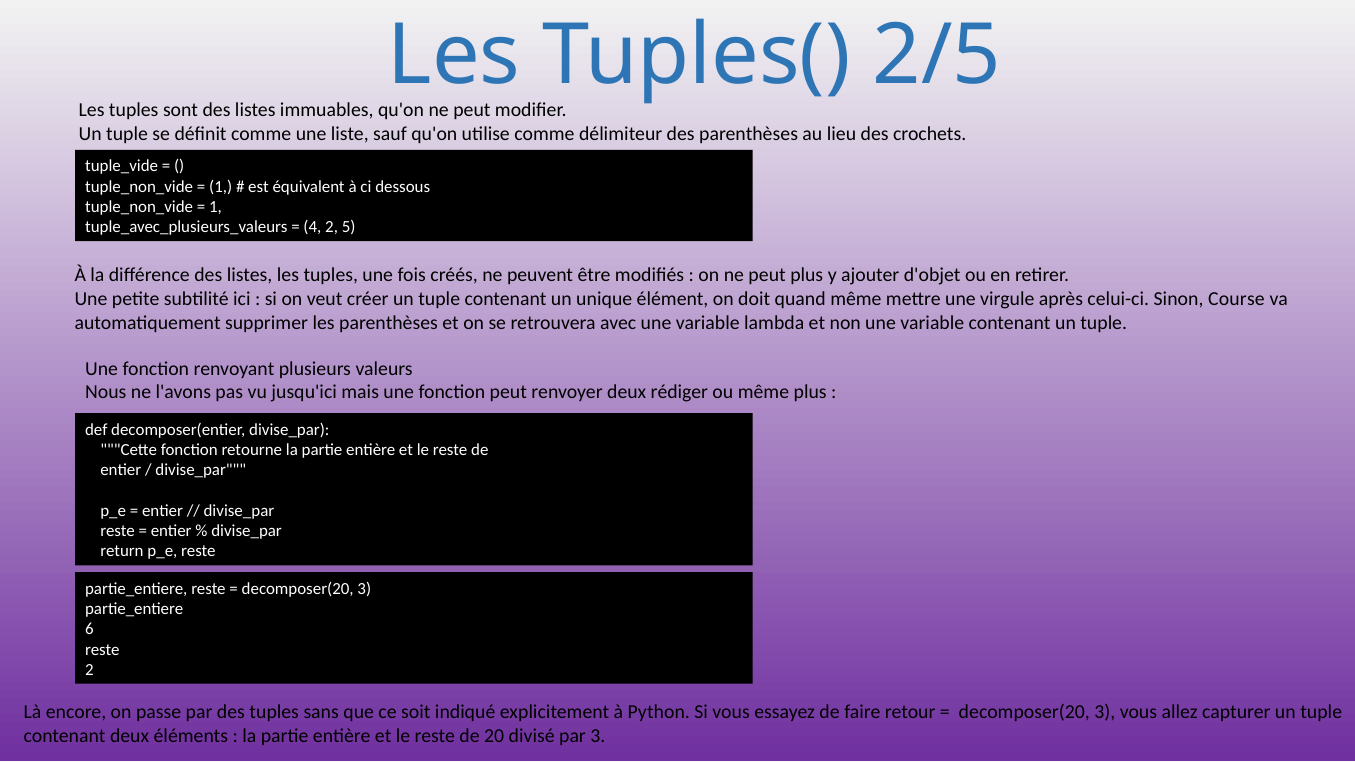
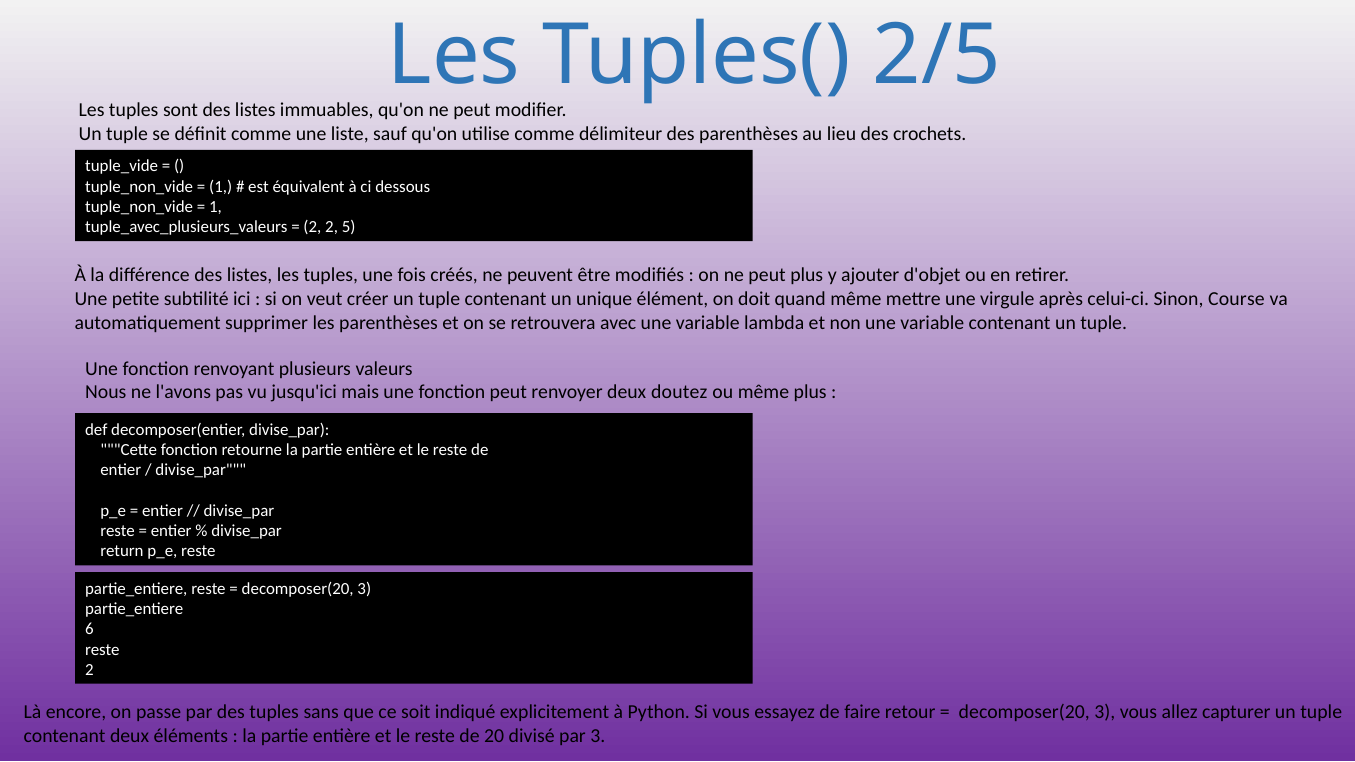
4: 4 -> 2 (312, 227)
rédiger: rédiger -> doutez (679, 392)
